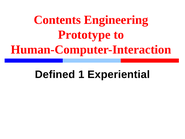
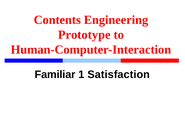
Defined: Defined -> Familiar (55, 74)
Experiential: Experiential -> Satisfaction (119, 74)
